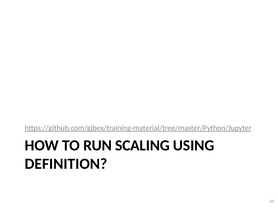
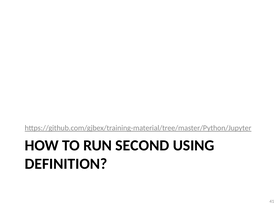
SCALING: SCALING -> SECOND (142, 146)
